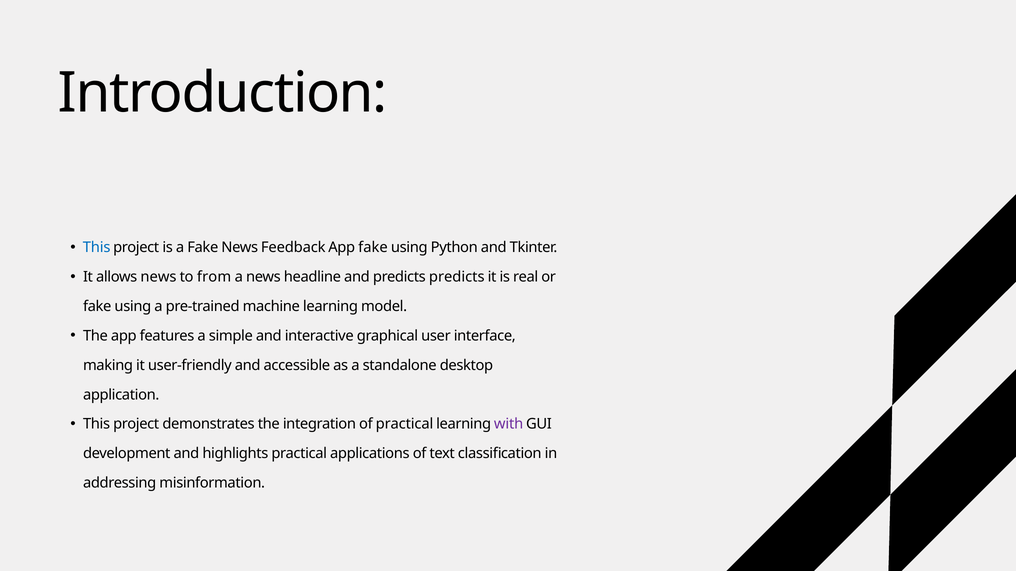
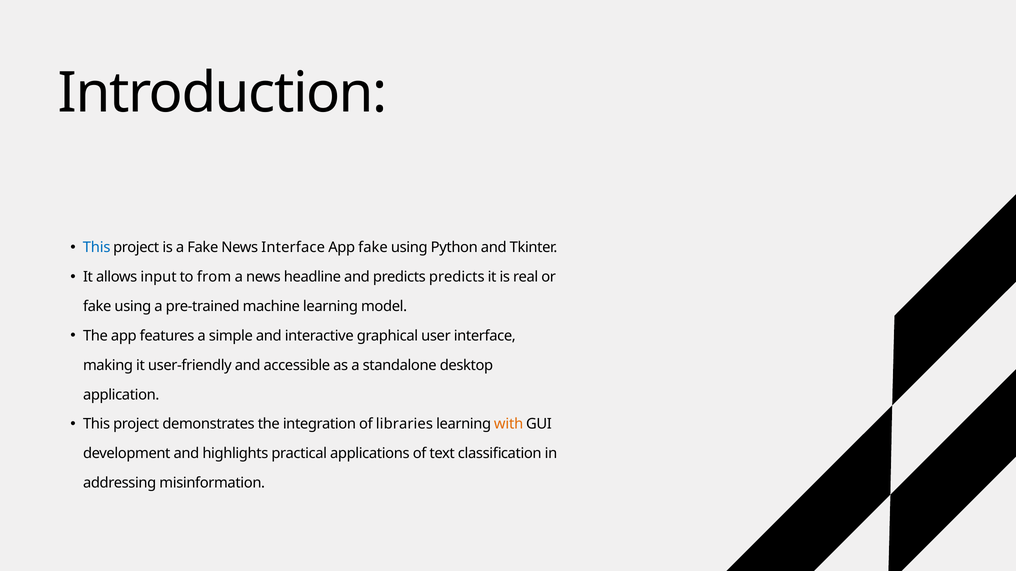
News Feedback: Feedback -> Interface (293, 248)
allows news: news -> input (159, 277)
of practical: practical -> libraries (404, 424)
with colour: purple -> orange (509, 424)
